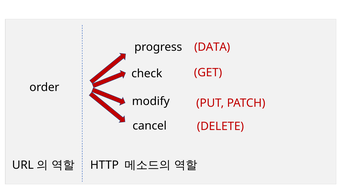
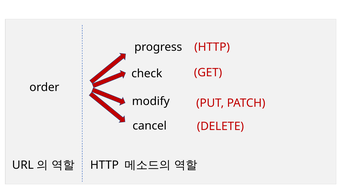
DATA: DATA -> HTTP (212, 47)
